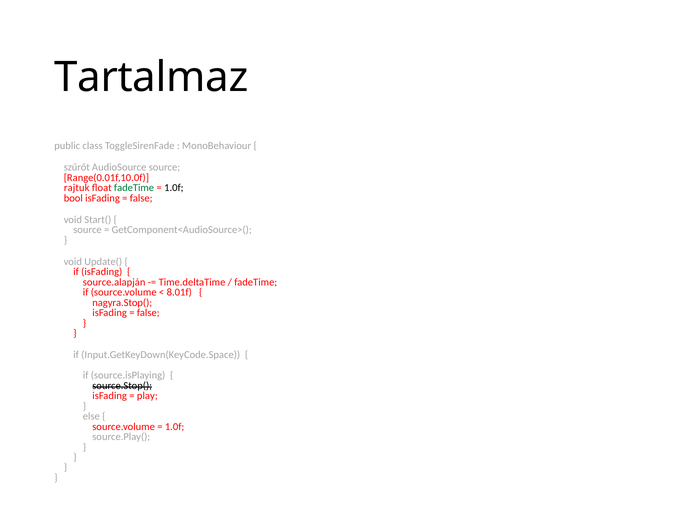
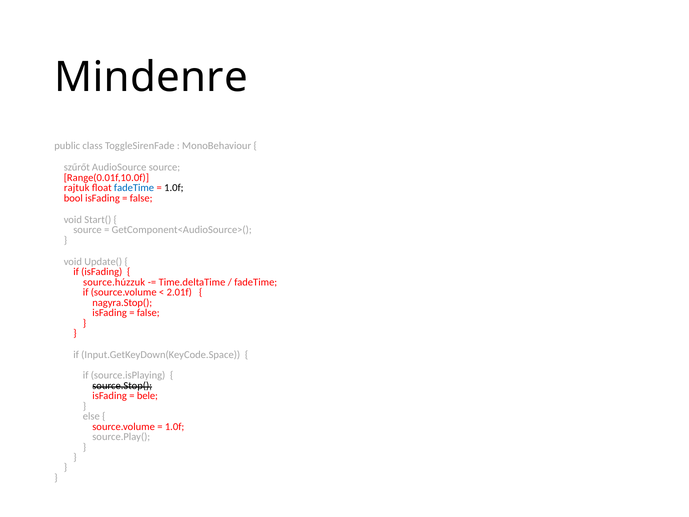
Tartalmaz: Tartalmaz -> Mindenre (151, 77)
fadeTime colour: green -> blue (134, 188)
source.alapján: source.alapján -> source.húzzuk (114, 282)
8.01f: 8.01f -> 2.01f (179, 292)
play: play -> bele (147, 396)
